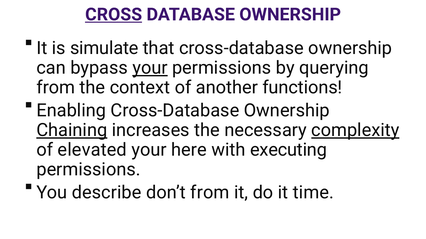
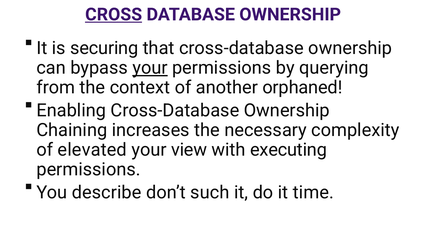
simulate: simulate -> securing (104, 48)
functions: functions -> orphaned (302, 88)
Chaining underline: present -> none (72, 131)
complexity underline: present -> none (355, 131)
here: here -> view (189, 150)
don’t from: from -> such (210, 193)
